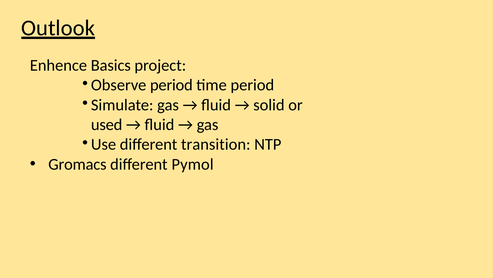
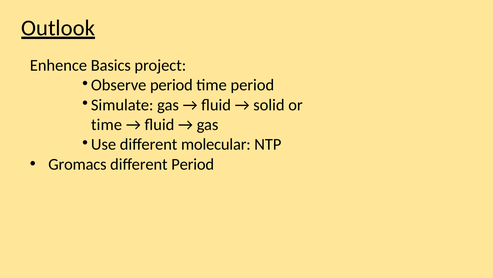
used: used -> time (107, 124)
transition: transition -> molecular (216, 144)
different Pymol: Pymol -> Period (193, 164)
